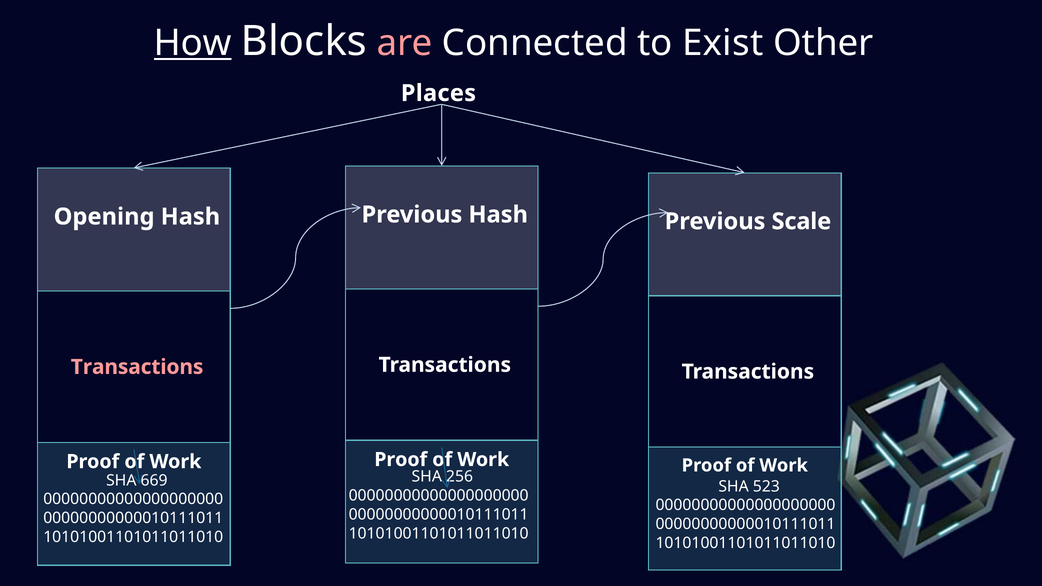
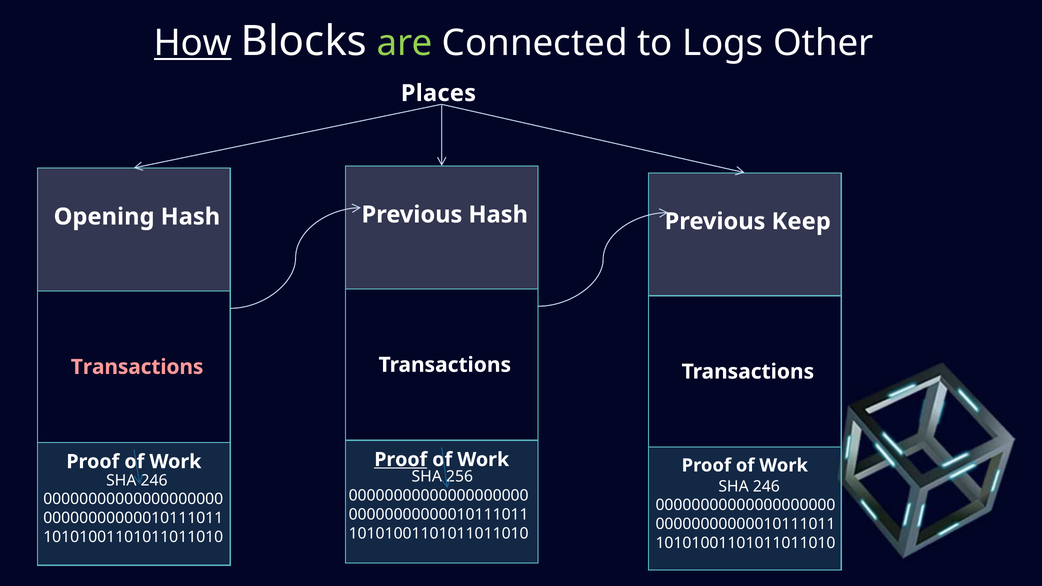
are colour: pink -> light green (405, 43)
Exist: Exist -> Logs (723, 43)
Scale: Scale -> Keep (801, 221)
Proof underline: none -> present (401, 460)
669: 669 -> 246 (154, 480)
523: 523 -> 246 (766, 487)
